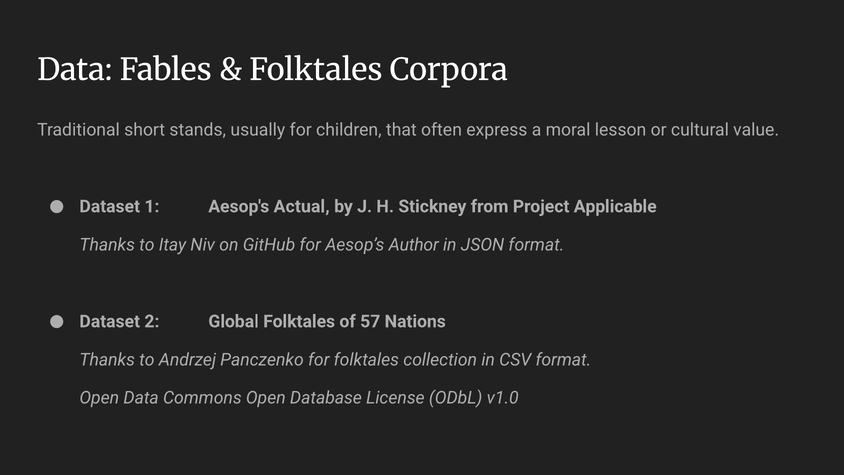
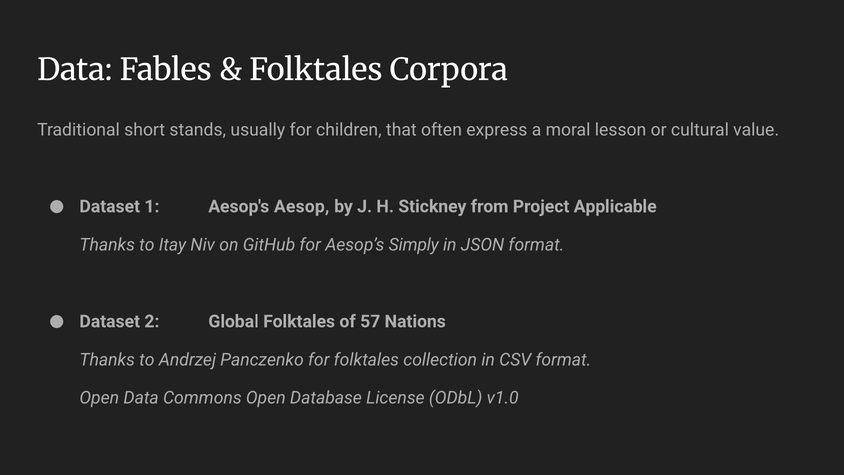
Actual: Actual -> Aesop (302, 206)
Author: Author -> Simply (414, 245)
